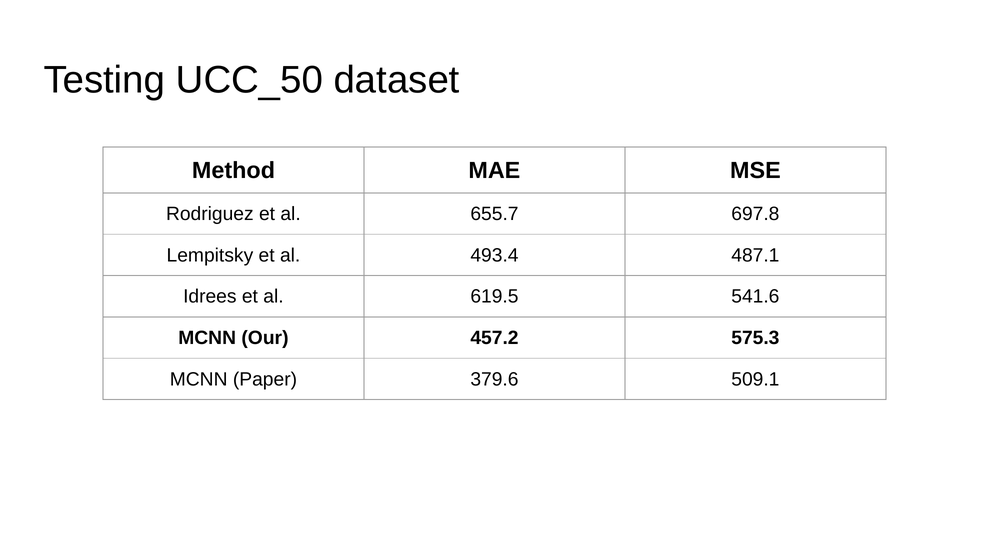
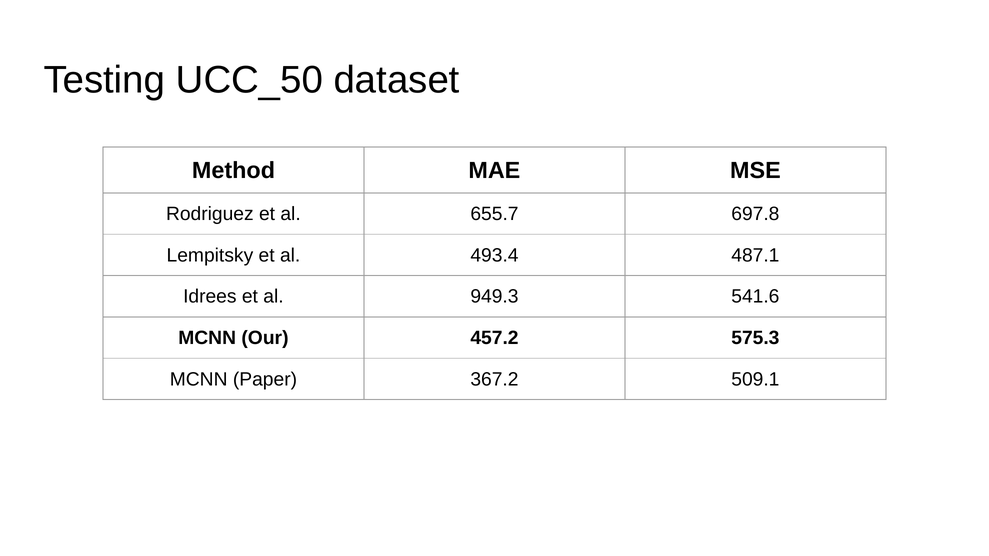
619.5: 619.5 -> 949.3 (494, 297)
379.6: 379.6 -> 367.2 (494, 379)
